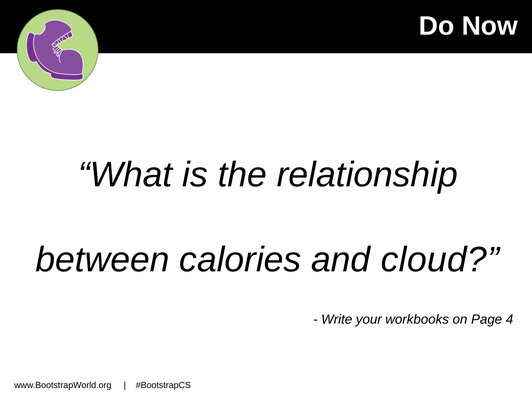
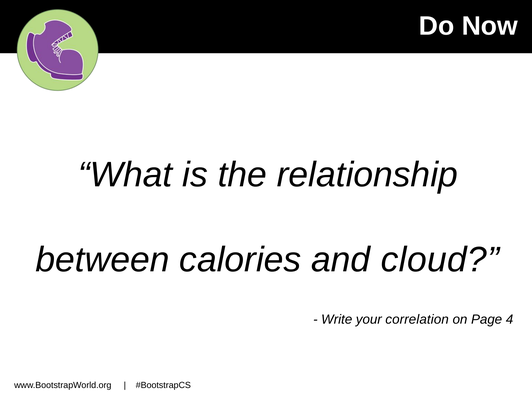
workbooks: workbooks -> correlation (417, 320)
